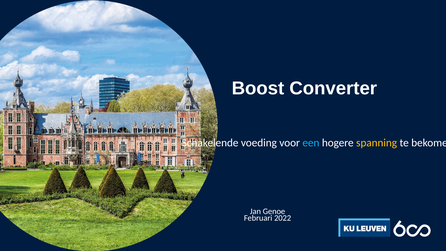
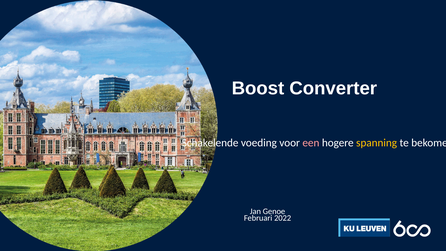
een colour: light blue -> pink (311, 143)
